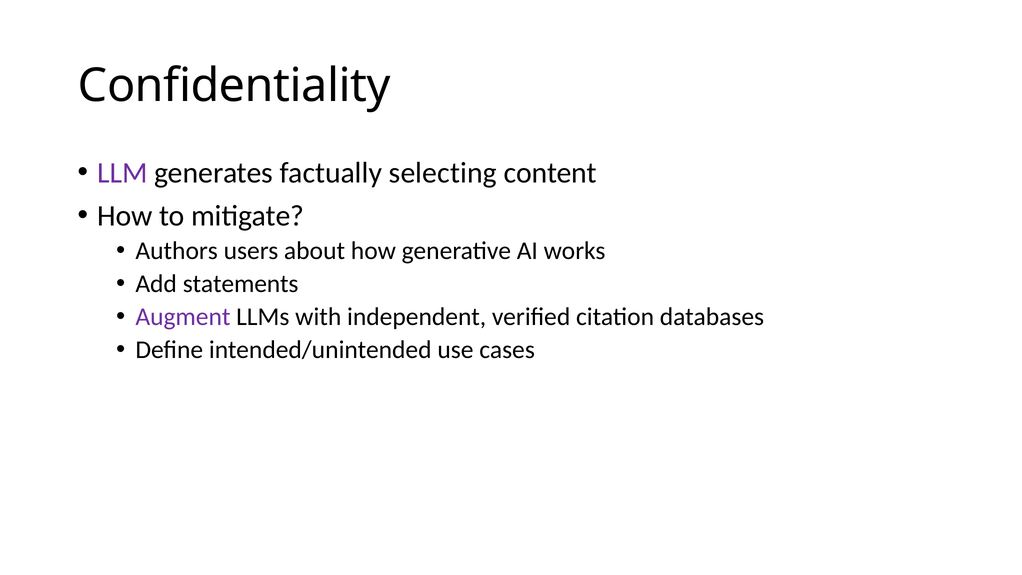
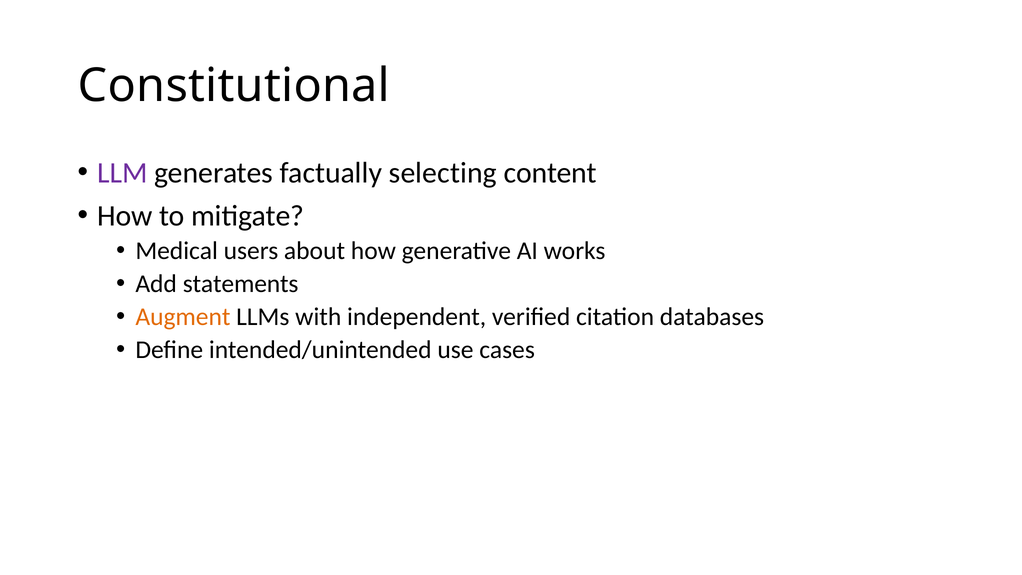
Confidentiality: Confidentiality -> Constitutional (234, 86)
Authors: Authors -> Medical (177, 251)
Augment colour: purple -> orange (183, 317)
